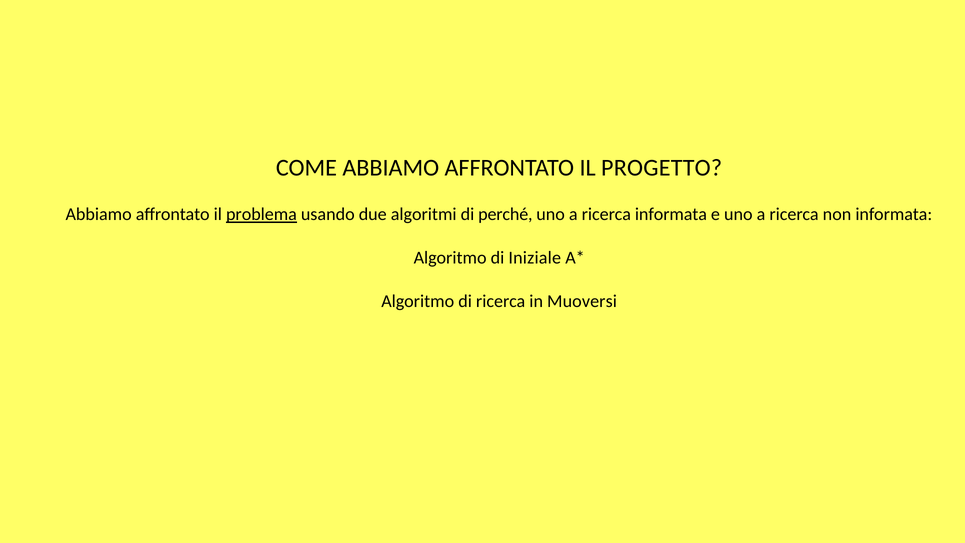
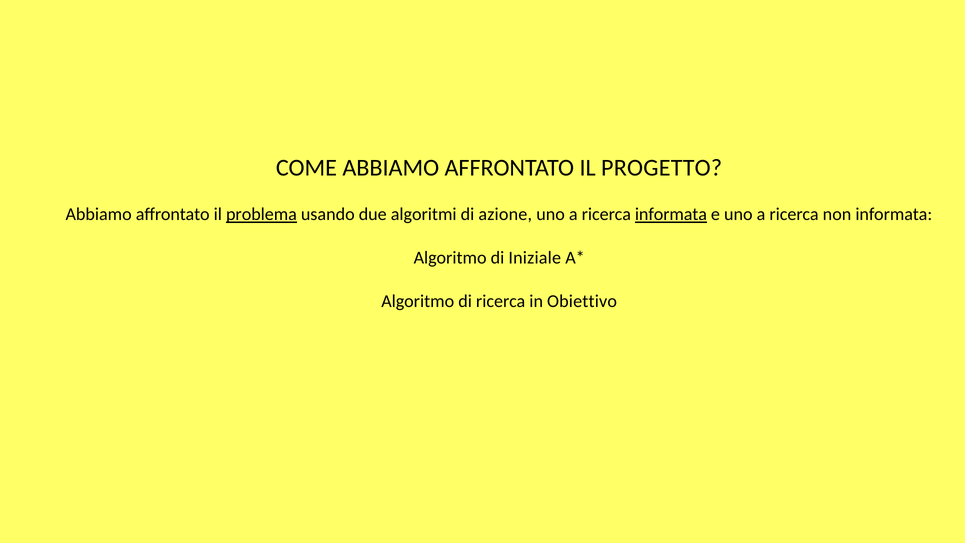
perché: perché -> azione (505, 214)
informata underline: none -> present (671, 214)
Muoversi: Muoversi -> Obiettivo (582, 301)
